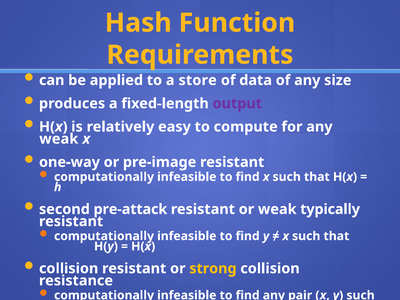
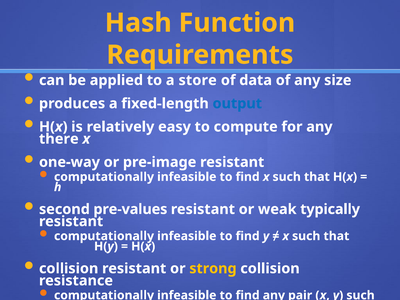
output colour: purple -> blue (237, 104)
weak: weak -> there (59, 139)
pre-attack: pre-attack -> pre-values (130, 209)
